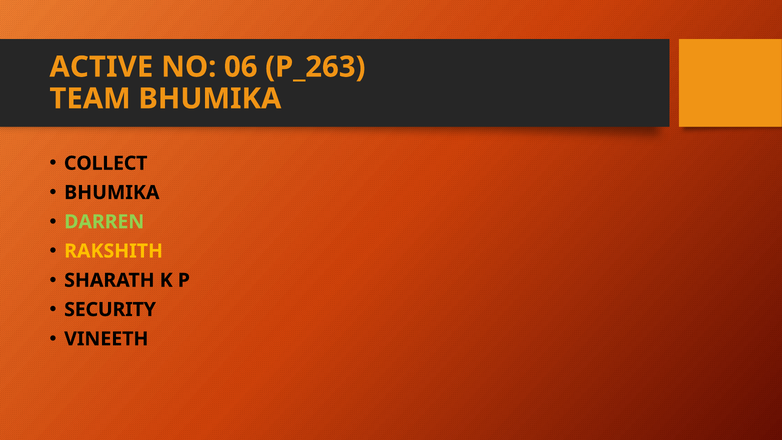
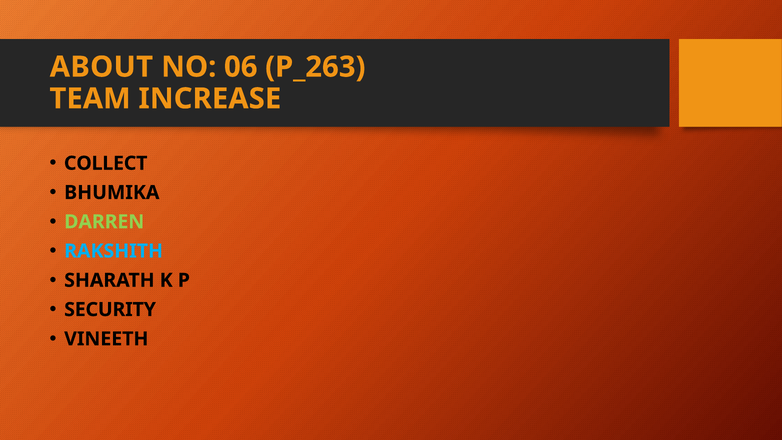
ACTIVE: ACTIVE -> ABOUT (101, 67)
TEAM BHUMIKA: BHUMIKA -> INCREASE (210, 99)
RAKSHITH colour: yellow -> light blue (114, 251)
